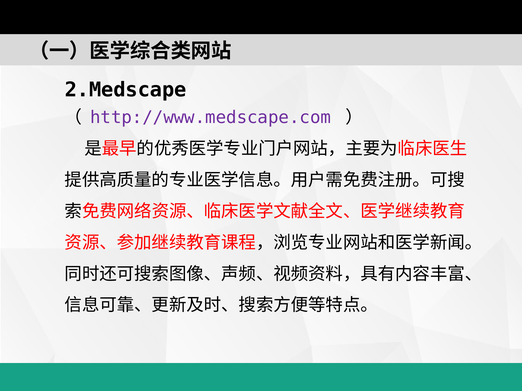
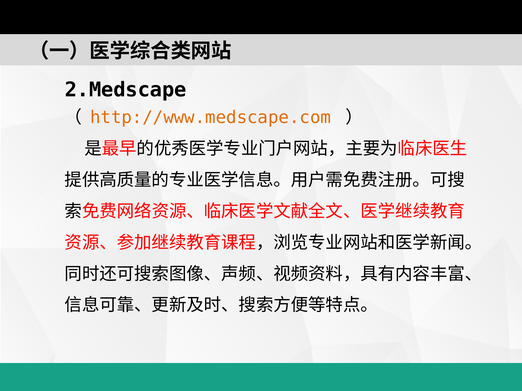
http://www.medscape.com colour: purple -> orange (211, 118)
